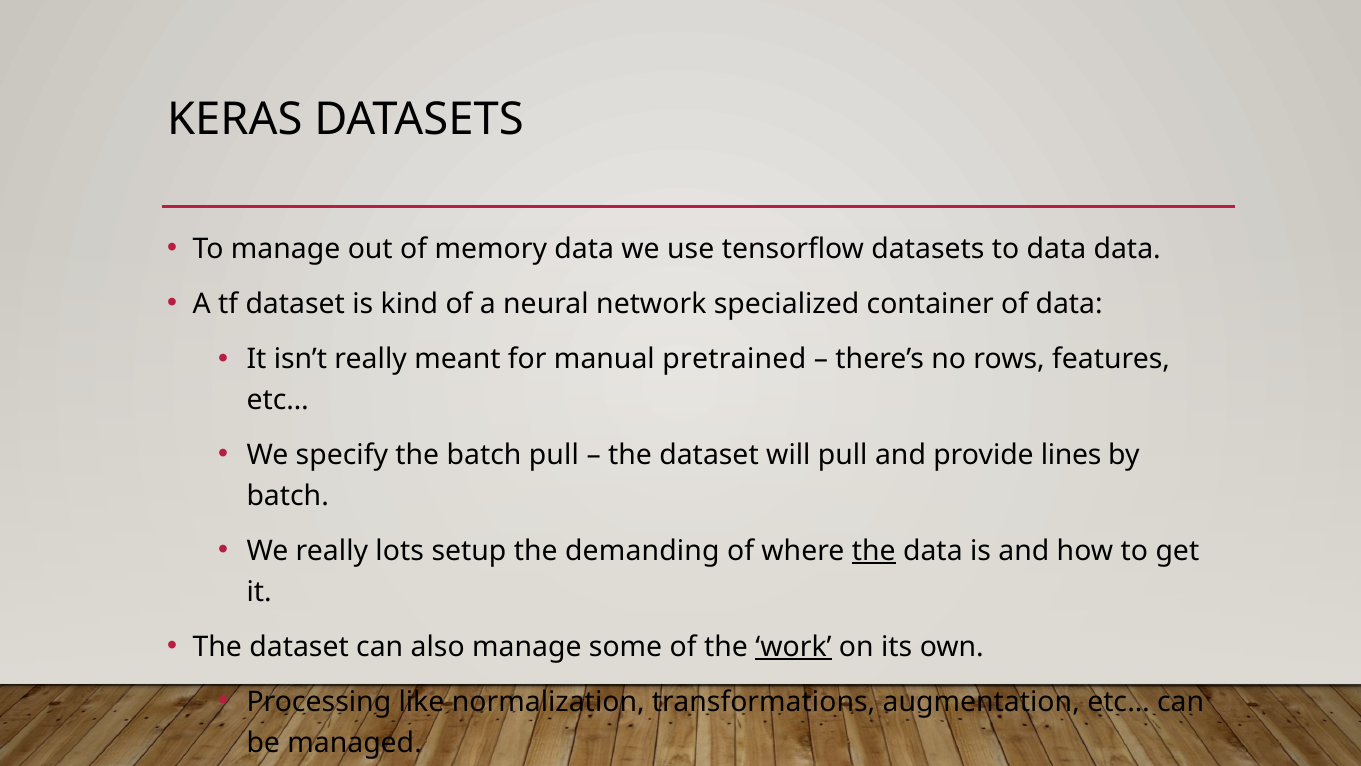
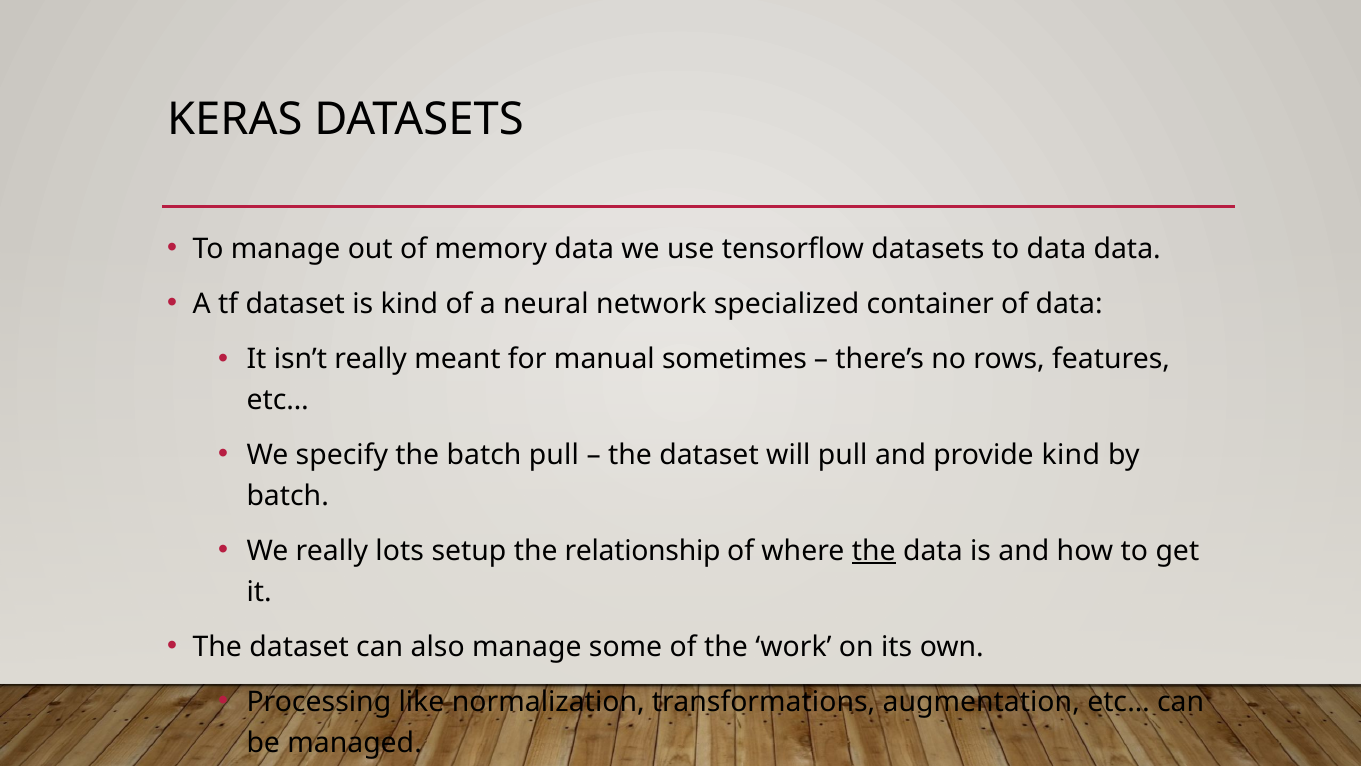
pretrained: pretrained -> sometimes (735, 359)
provide lines: lines -> kind (1071, 455)
demanding: demanding -> relationship (643, 551)
work underline: present -> none (793, 647)
